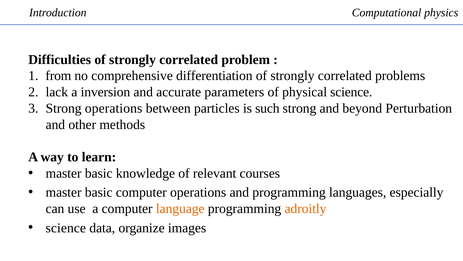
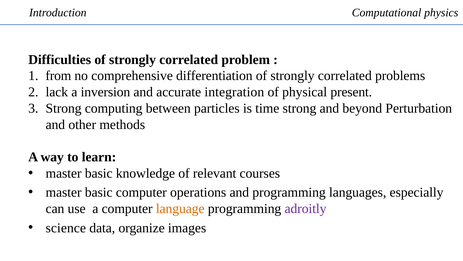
parameters: parameters -> integration (234, 92)
physical science: science -> present (351, 92)
Strong operations: operations -> computing (114, 108)
such: such -> time (267, 108)
adroitly colour: orange -> purple (306, 208)
